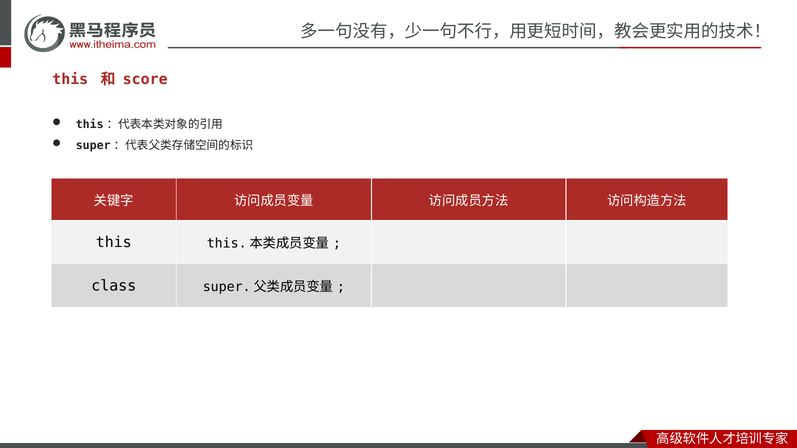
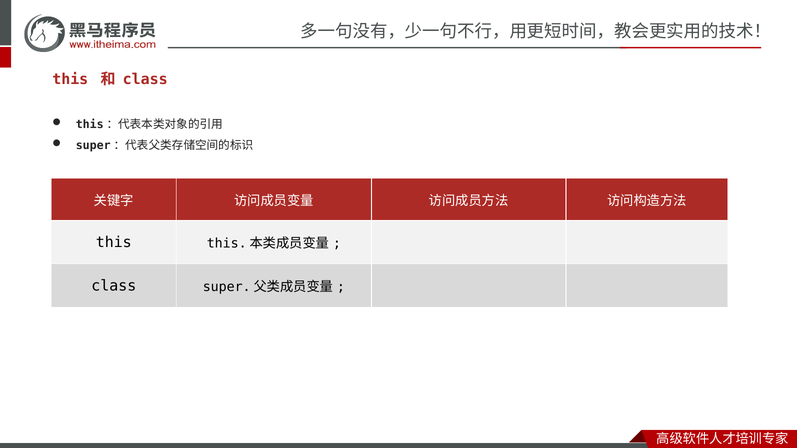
score: score -> class (145, 79)
